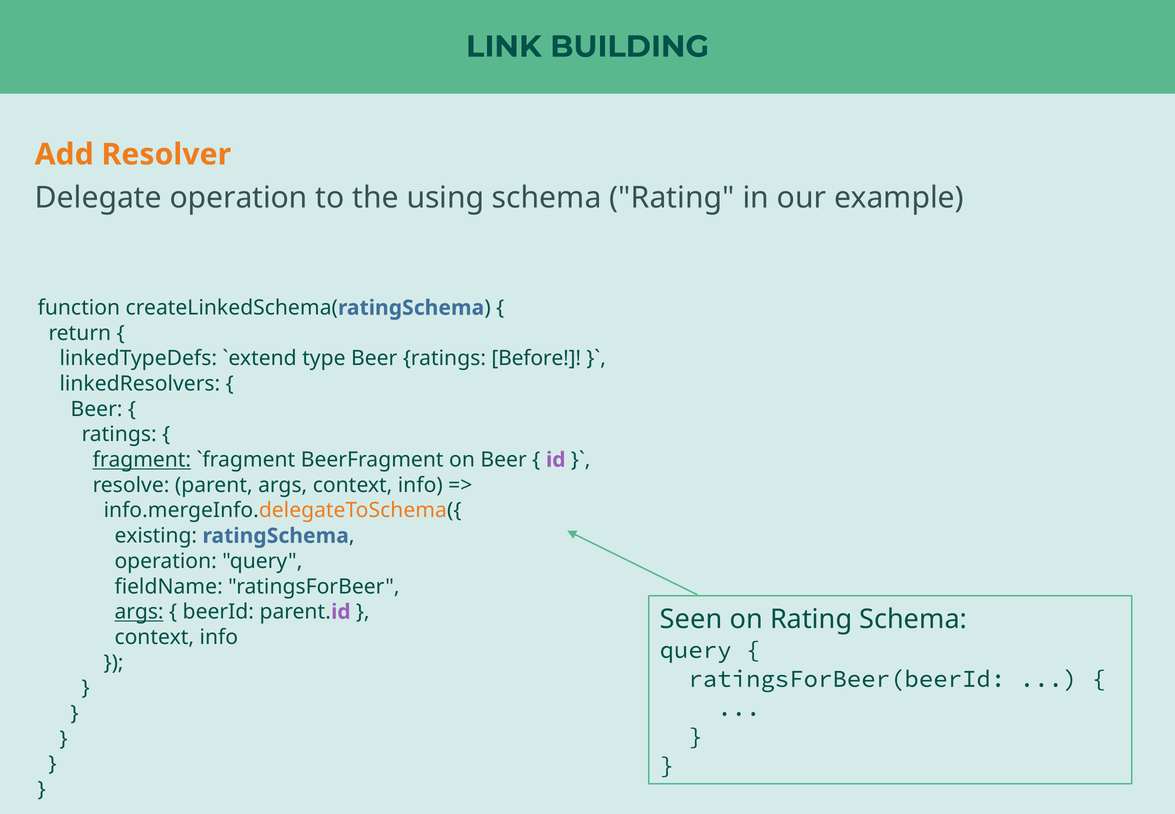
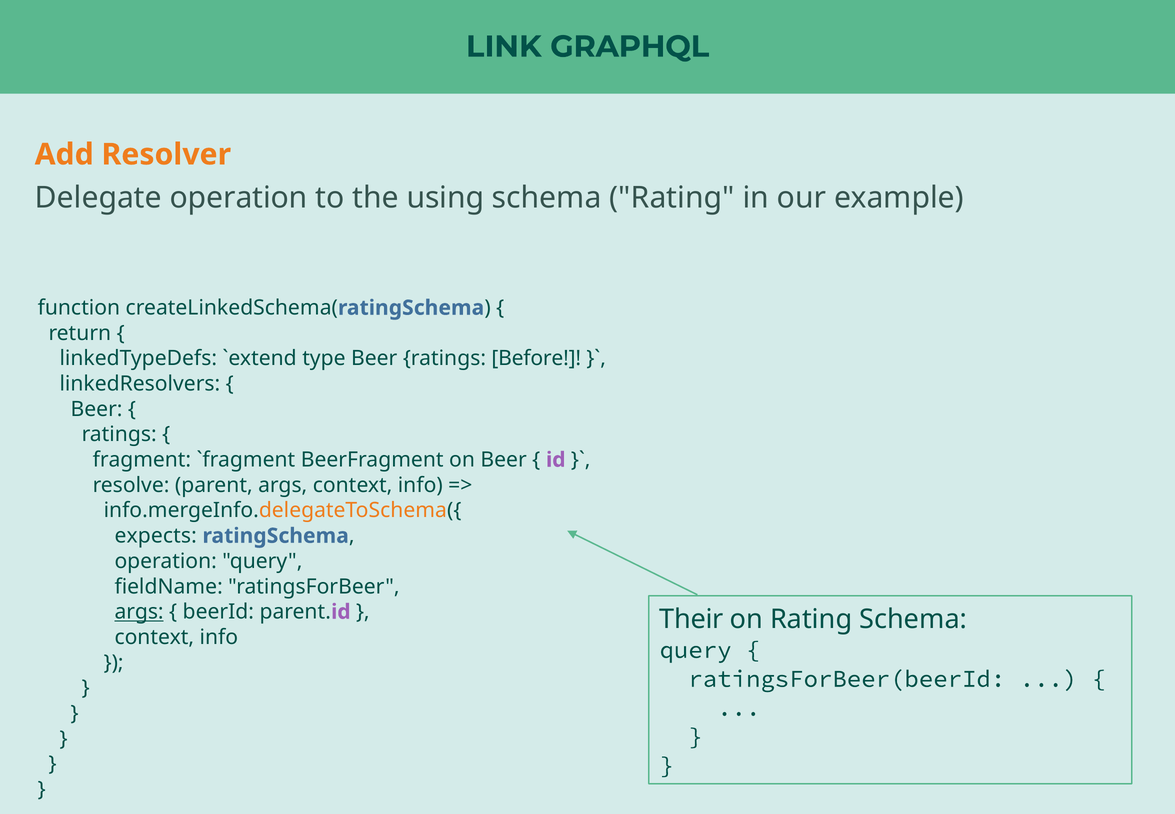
BUILDING: BUILDING -> GRAPHQL (630, 47)
fragment underline: present -> none (142, 460)
existing: existing -> expects (156, 536)
Seen: Seen -> Their (691, 619)
